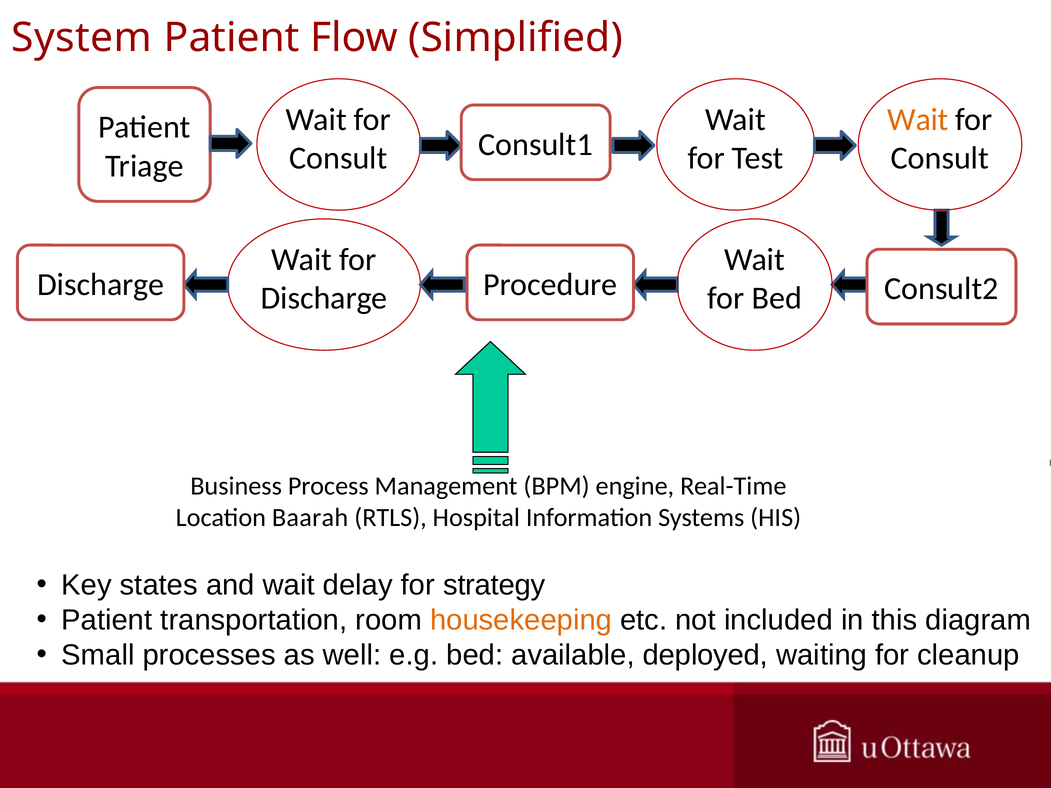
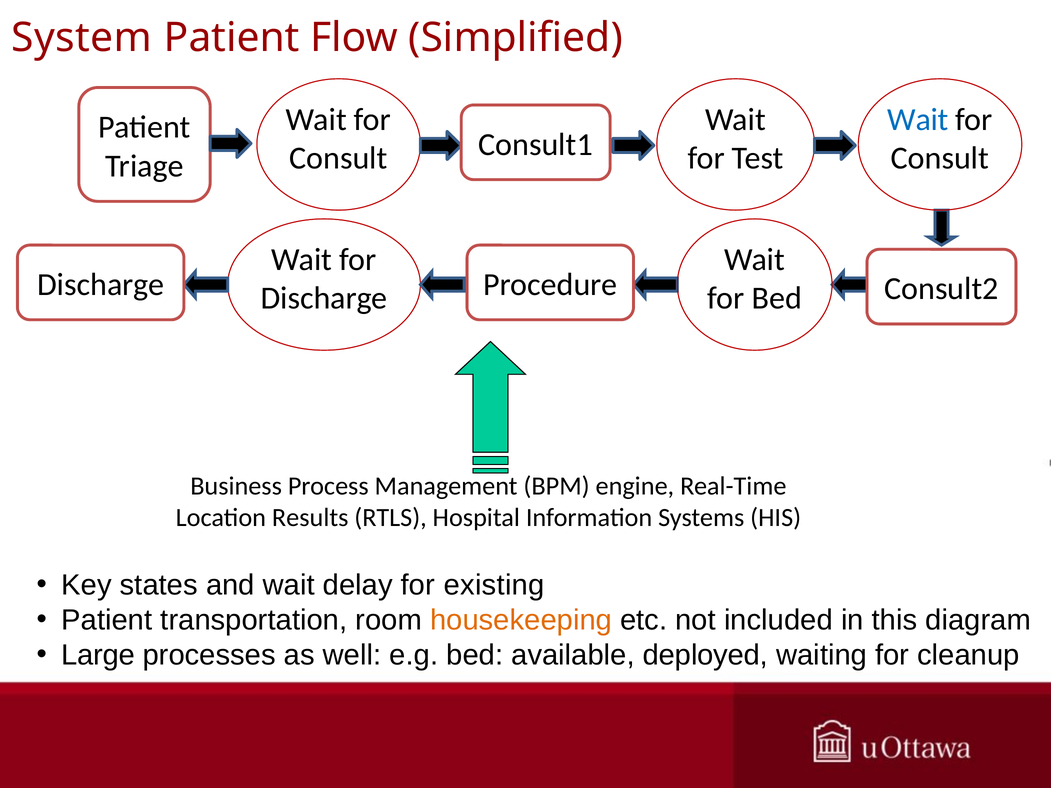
Wait colour: orange -> blue (918, 120)
Baarah: Baarah -> Results (310, 518)
strategy: strategy -> existing (494, 585)
Small: Small -> Large (98, 655)
